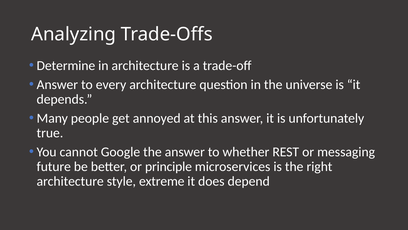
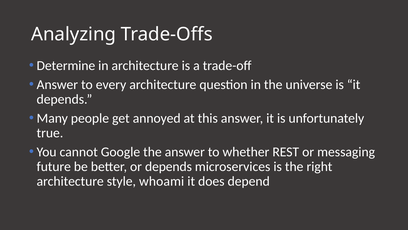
or principle: principle -> depends (168, 166)
extreme: extreme -> whoami (162, 181)
